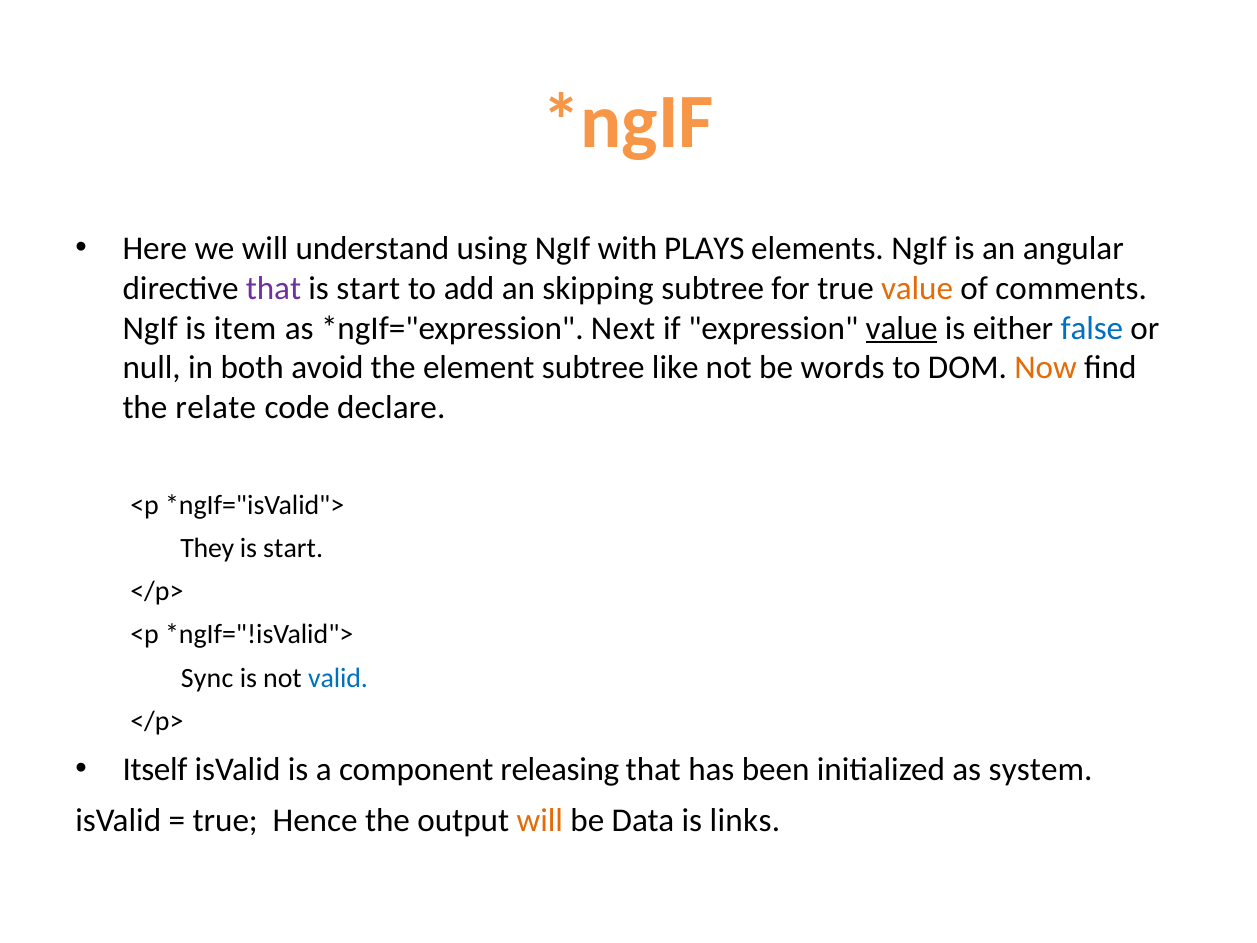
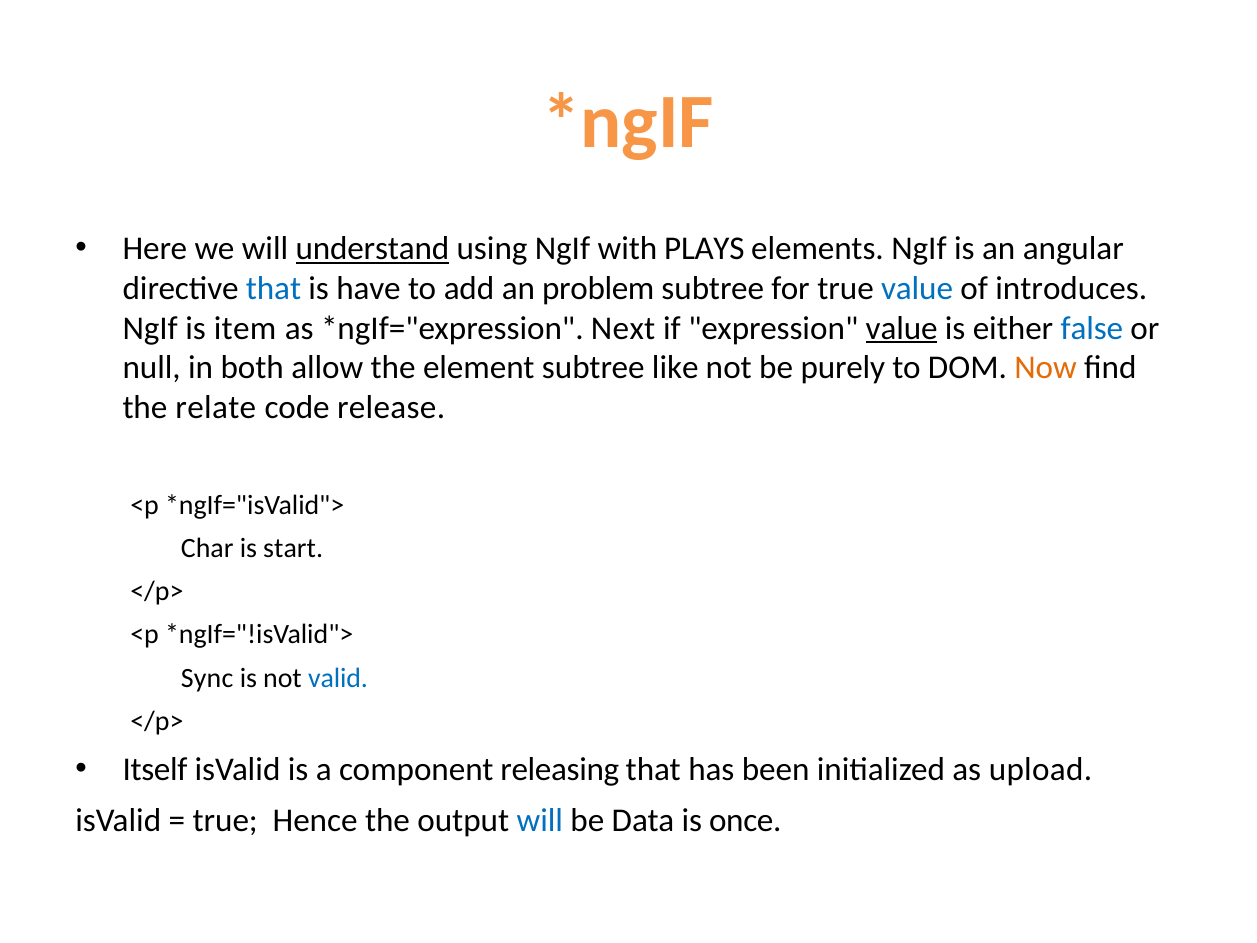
understand underline: none -> present (372, 248)
that colour: purple -> blue (273, 288)
start: start -> have (369, 288)
skipping: skipping -> problem (598, 288)
value colour: orange -> blue (917, 288)
comments: comments -> introduces (1071, 288)
avoid: avoid -> allow (327, 368)
words: words -> purely (843, 368)
declare: declare -> release (391, 408)
They: They -> Char (207, 548)
system: system -> upload (1041, 769)
will colour: orange -> blue (540, 820)
links: links -> once (745, 820)
